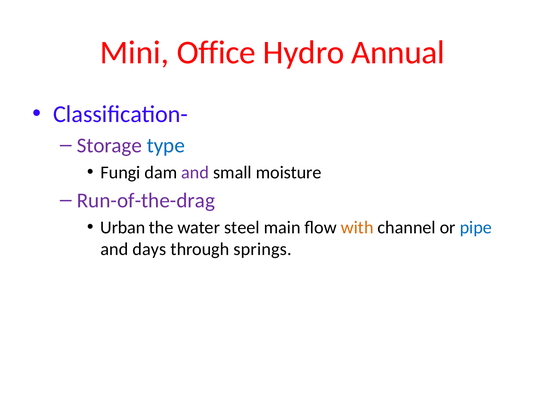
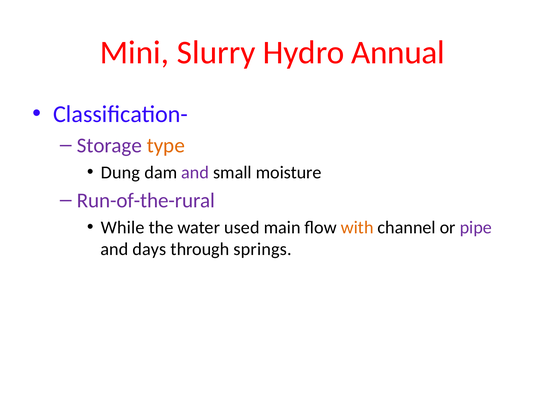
Office: Office -> Slurry (216, 53)
type colour: blue -> orange (166, 145)
Fungi: Fungi -> Dung (120, 172)
Run-of-the-drag: Run-of-the-drag -> Run-of-the-rural (146, 200)
Urban: Urban -> While (123, 227)
steel: steel -> used (242, 227)
pipe colour: blue -> purple (476, 227)
